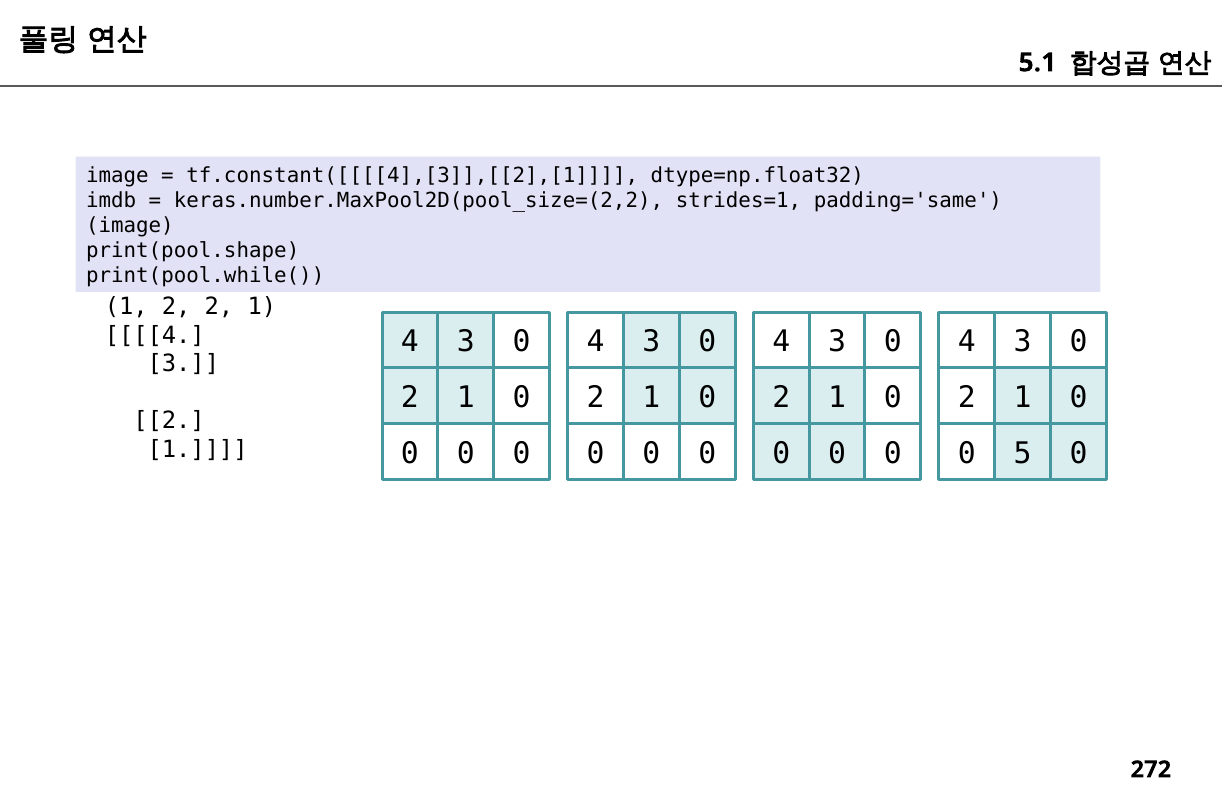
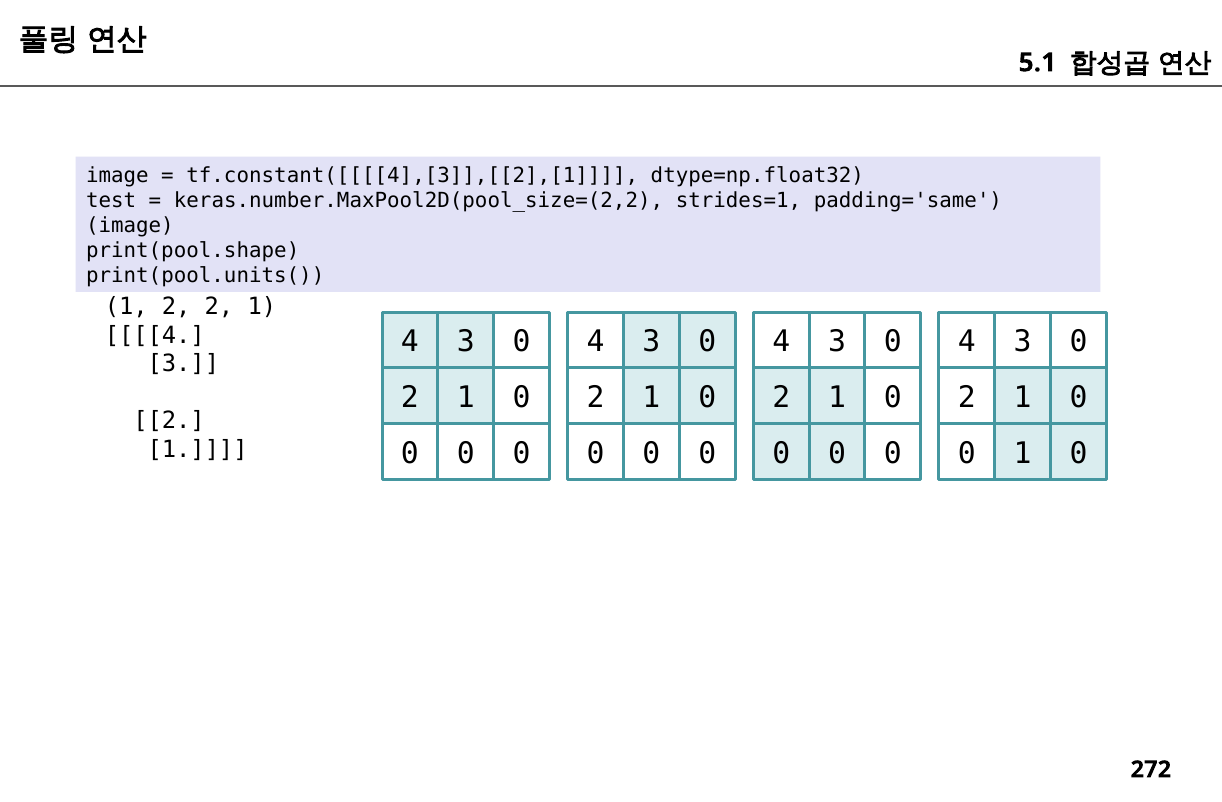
imdb: imdb -> test (111, 201)
print(pool.while(: print(pool.while( -> print(pool.units( (205, 276)
0 5: 5 -> 1 (1023, 454)
